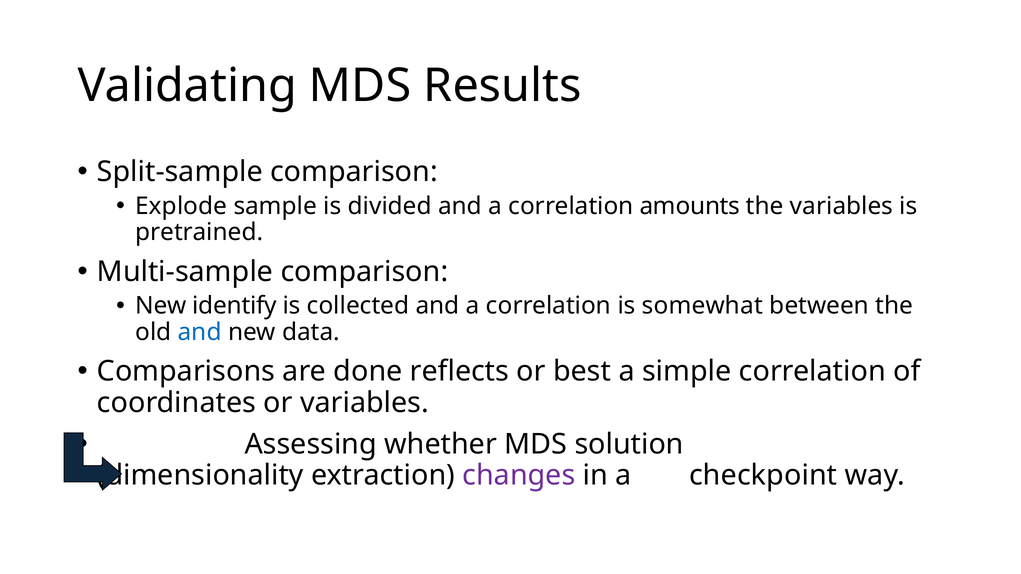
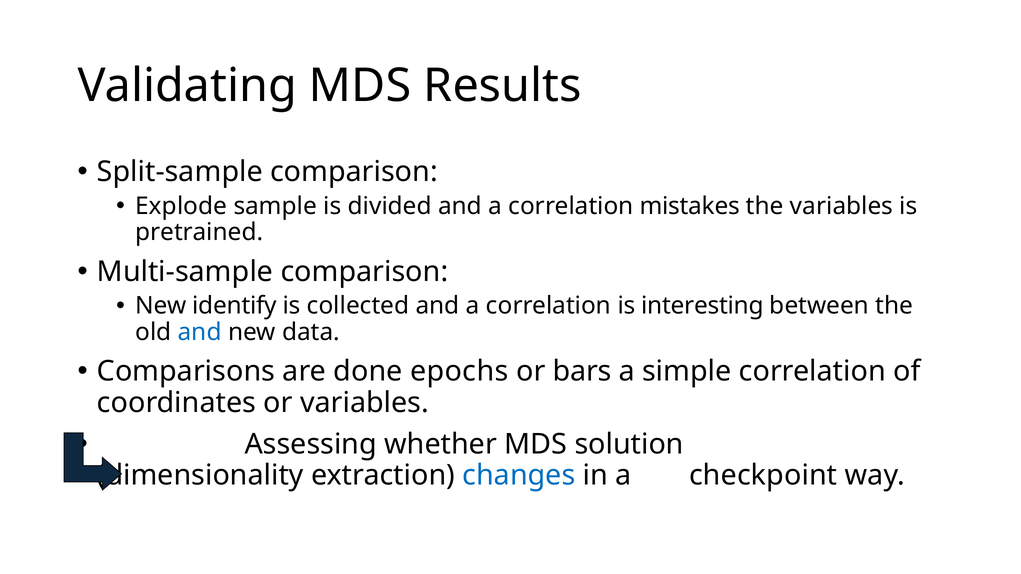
amounts: amounts -> mistakes (690, 206)
somewhat: somewhat -> interesting (703, 306)
reflects: reflects -> epochs (459, 372)
best: best -> bars (582, 372)
changes colour: purple -> blue (519, 475)
